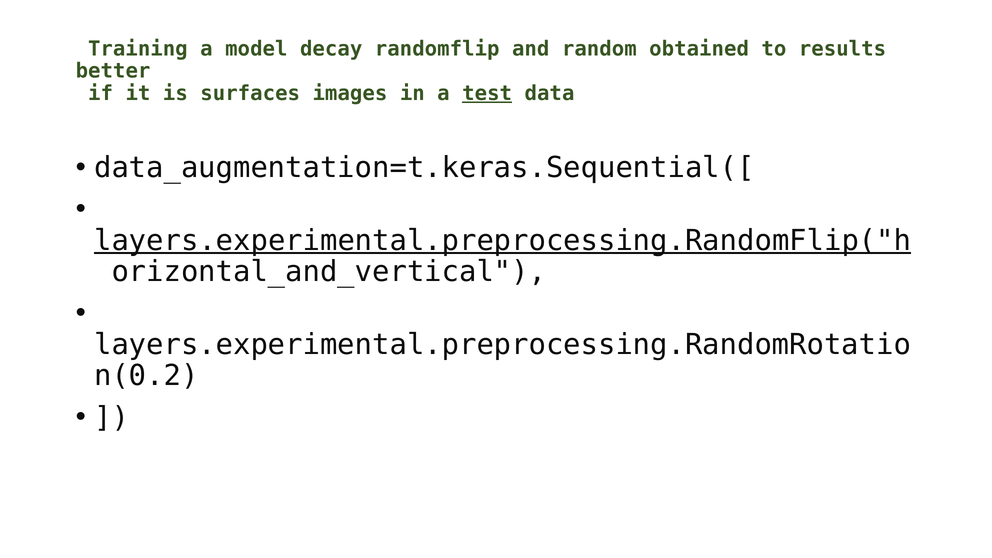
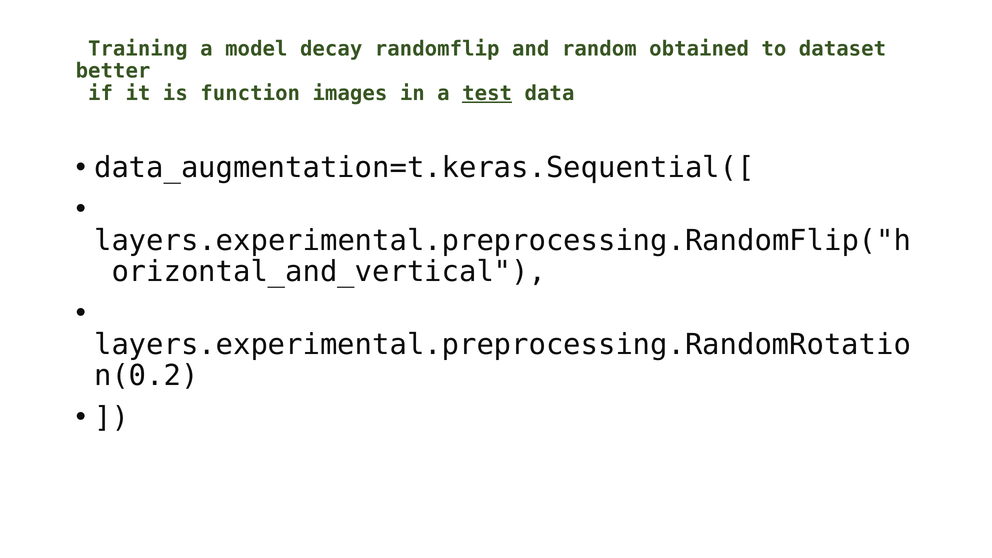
results: results -> dataset (842, 49)
surfaces: surfaces -> function (250, 93)
layers.experimental.preprocessing.RandomFlip("h underline: present -> none (503, 241)
